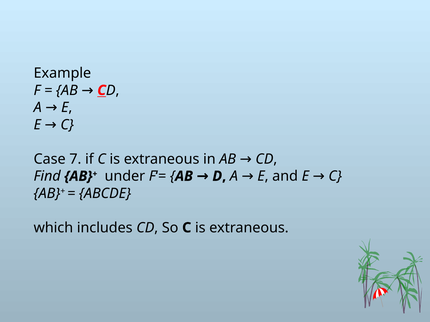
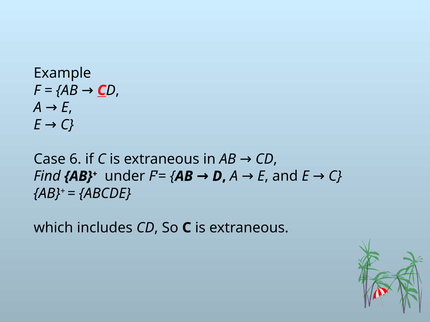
7: 7 -> 6 (75, 159)
